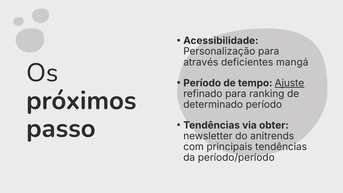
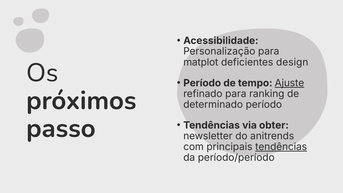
através: através -> matplot (201, 62)
mangá: mangá -> design (292, 62)
tendências underline: none -> present (281, 147)
